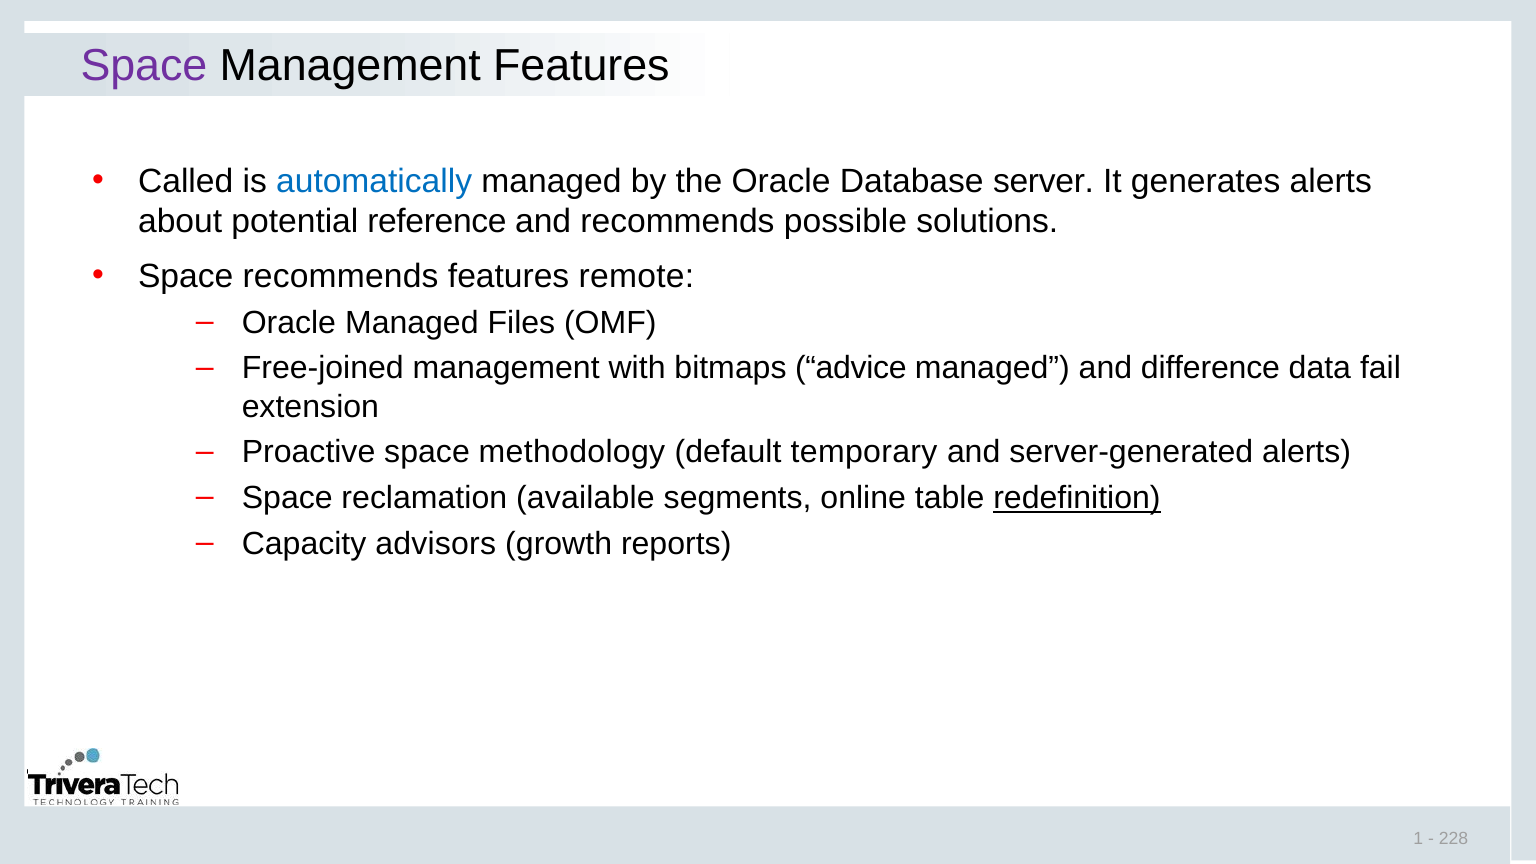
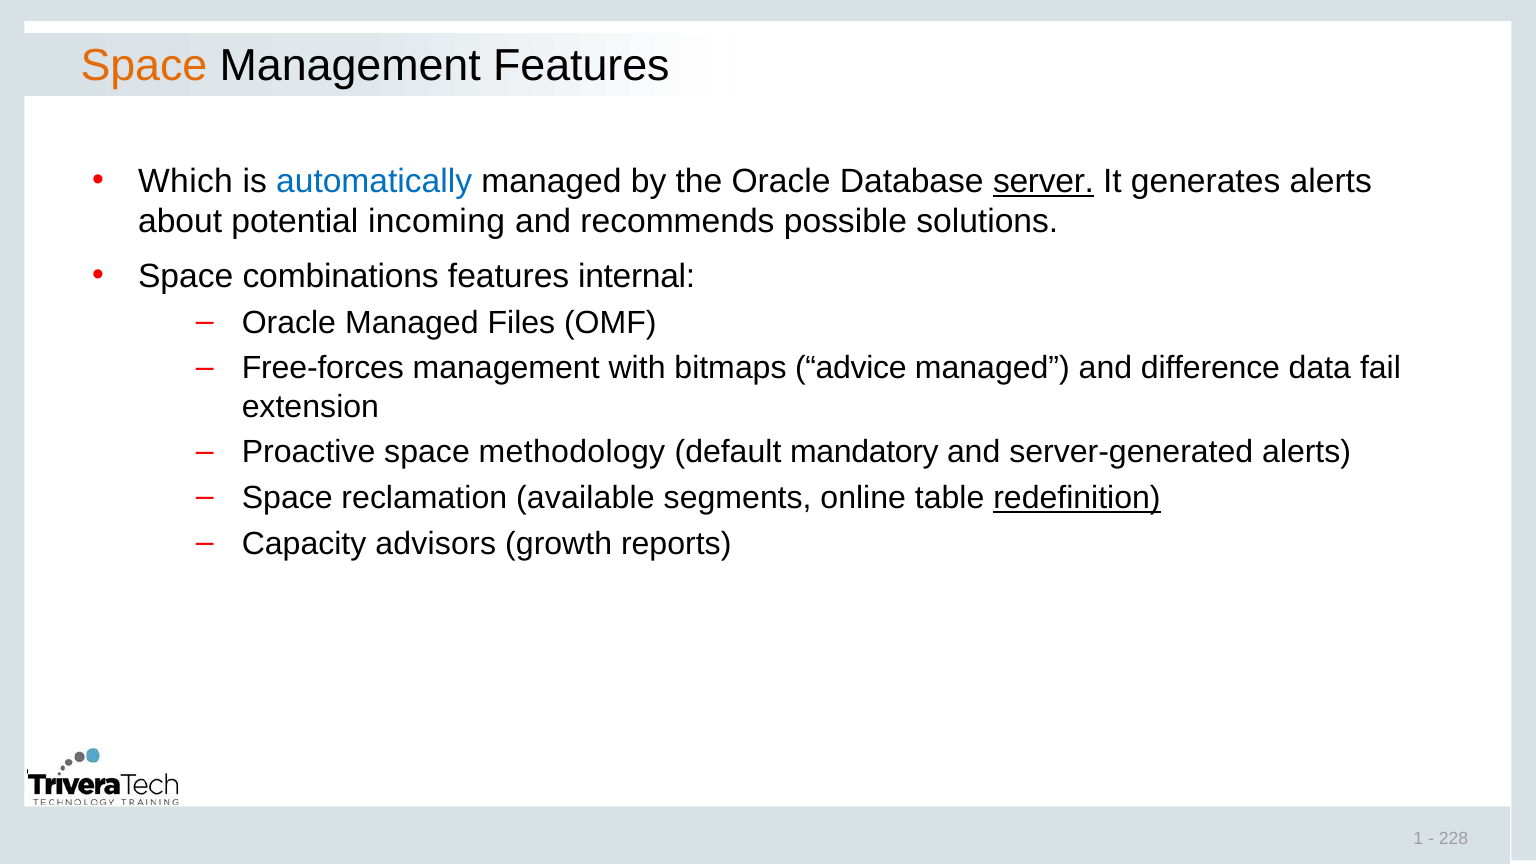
Space colour: purple -> orange (144, 66)
Called: Called -> Which (186, 181)
server underline: none -> present (1044, 181)
reference: reference -> incoming (437, 222)
Space recommends: recommends -> combinations (341, 276)
remote: remote -> internal (637, 276)
Free-joined: Free-joined -> Free-forces (323, 368)
temporary: temporary -> mandatory (864, 452)
